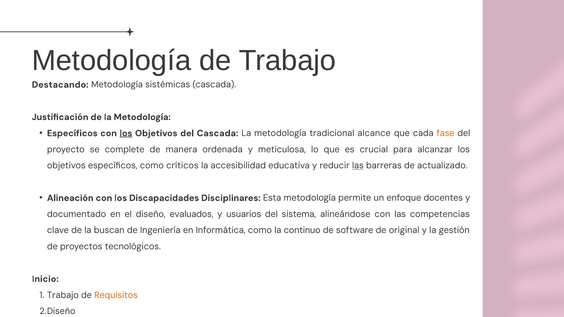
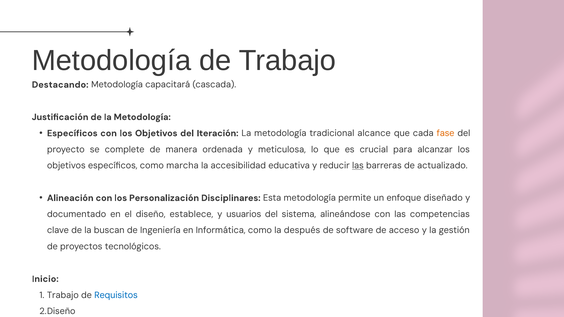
sistémicas: sistémicas -> capacitará (168, 85)
los underline: present -> none (126, 133)
del Cascada: Cascada -> Iteración (218, 133)
críticos: críticos -> marcha (182, 166)
Discapacidades: Discapacidades -> Personalización (164, 198)
docentes: docentes -> diseñado (443, 198)
evaluados: evaluados -> establece (191, 214)
continuo: continuo -> después (302, 231)
original: original -> acceso (404, 231)
Requisitos colour: orange -> blue (116, 295)
